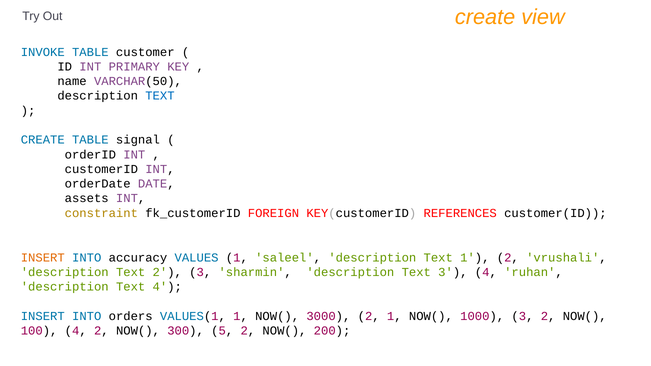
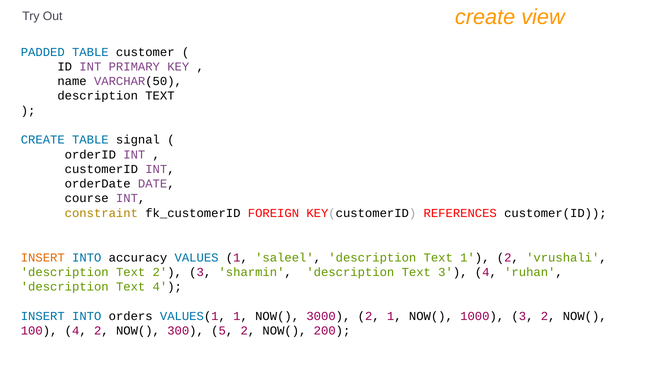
INVOKE: INVOKE -> PADDED (43, 52)
TEXT colour: blue -> black (160, 96)
assets: assets -> course (87, 198)
